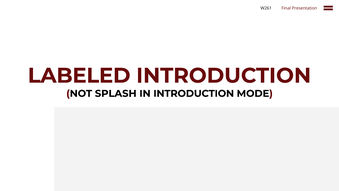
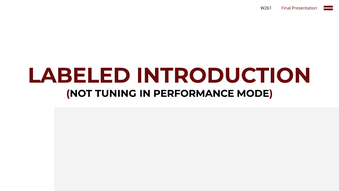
SPLASH: SPLASH -> TUNING (116, 93)
IN INTRODUCTION: INTRODUCTION -> PERFORMANCE (194, 93)
